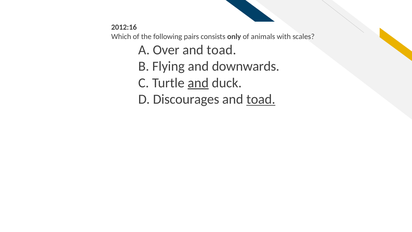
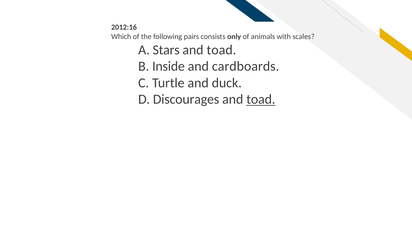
Over: Over -> Stars (166, 50)
Flying: Flying -> Inside (169, 66)
downwards: downwards -> cardboards (246, 66)
and underline: present -> none (198, 83)
